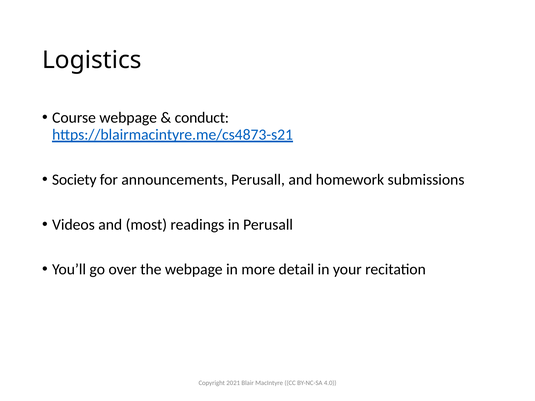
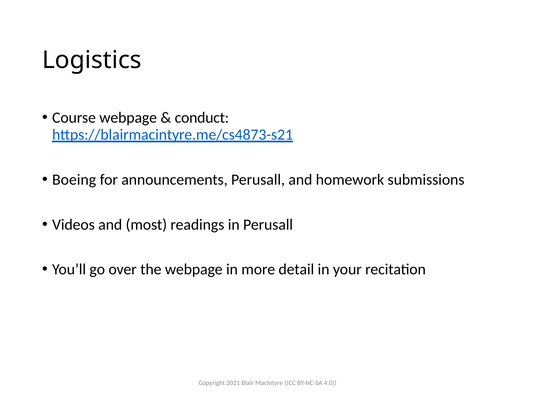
Society: Society -> Boeing (74, 180)
